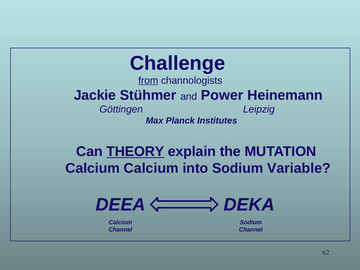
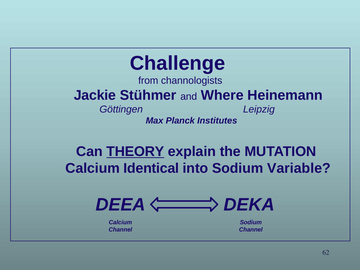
from underline: present -> none (148, 80)
Power: Power -> Where (222, 95)
Calcium Calcium: Calcium -> Identical (151, 168)
